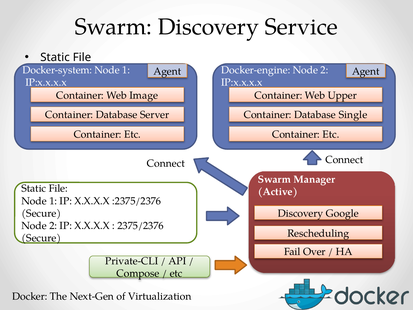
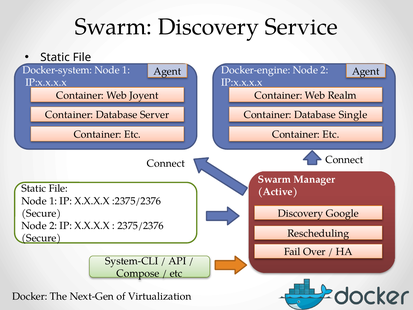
Image: Image -> Joyent (144, 95)
Upper: Upper -> Realm (342, 95)
Private-CLI: Private-CLI -> System-CLI (132, 261)
